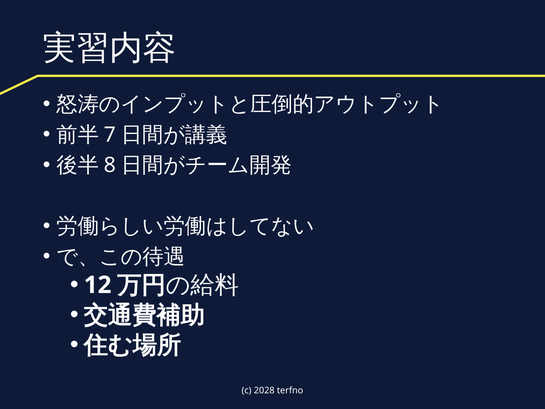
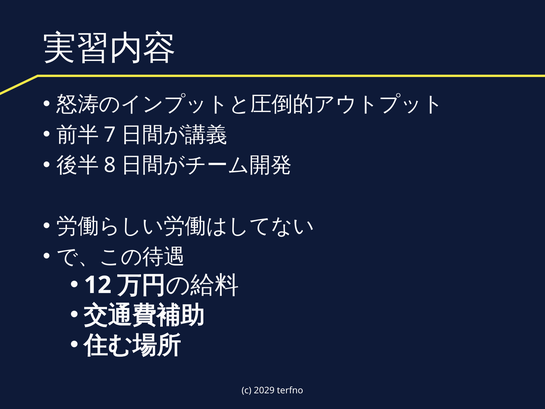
2028: 2028 -> 2029 (264, 390)
